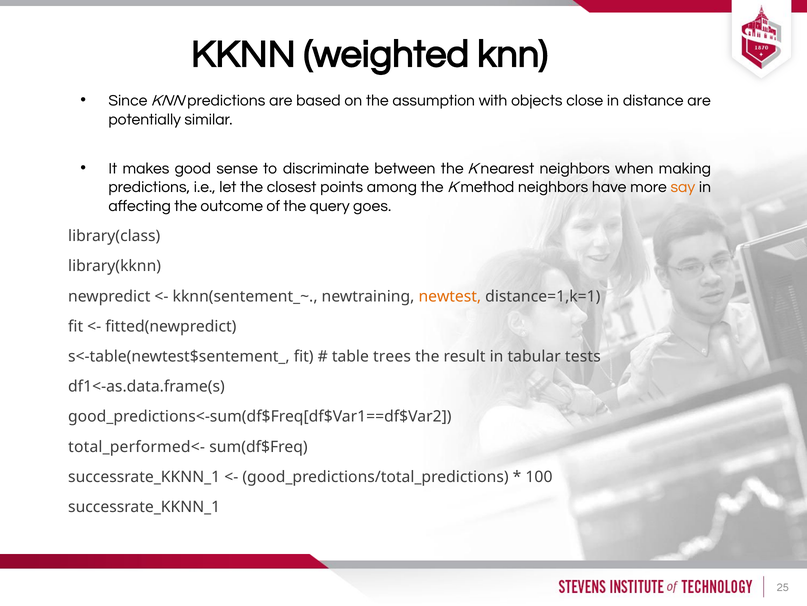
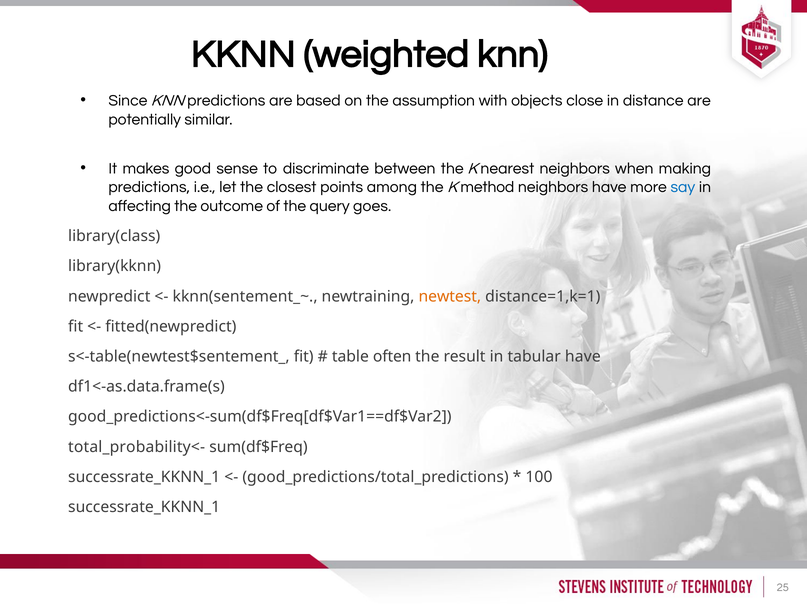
say colour: orange -> blue (683, 187)
trees: trees -> often (392, 356)
tabular tests: tests -> have (583, 356)
total_performed<-: total_performed<- -> total_probability<- (137, 446)
